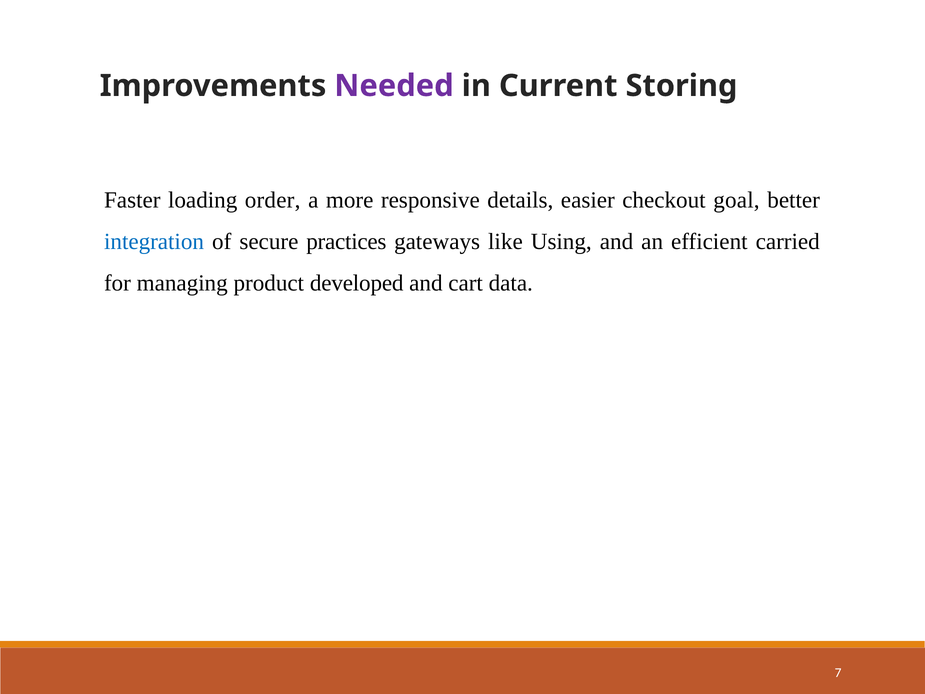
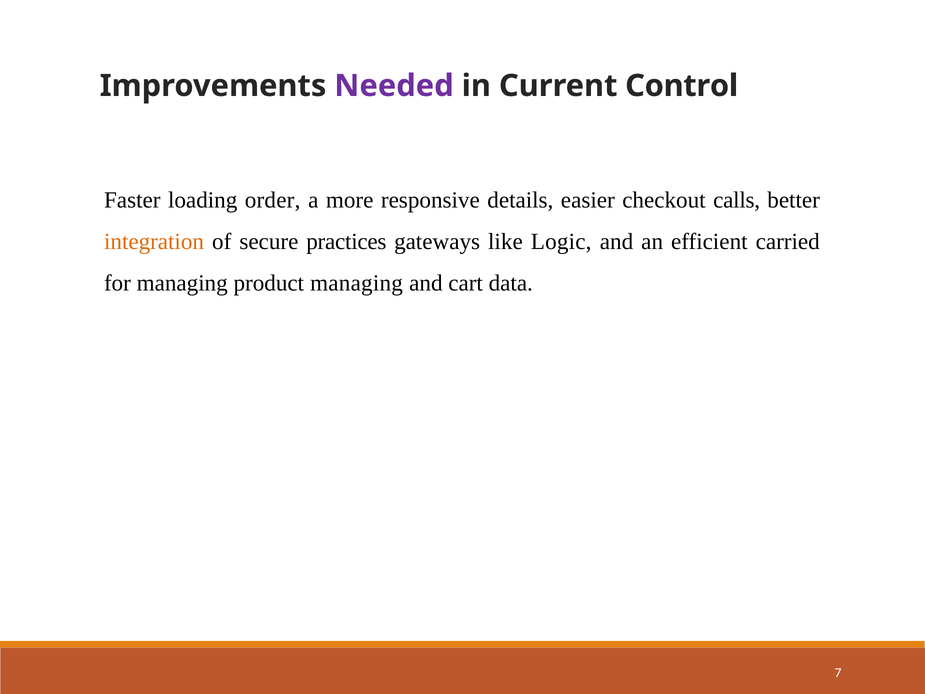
Storing: Storing -> Control (682, 86)
goal: goal -> calls (737, 200)
integration colour: blue -> orange (154, 242)
Using: Using -> Logic (561, 242)
product developed: developed -> managing (357, 283)
